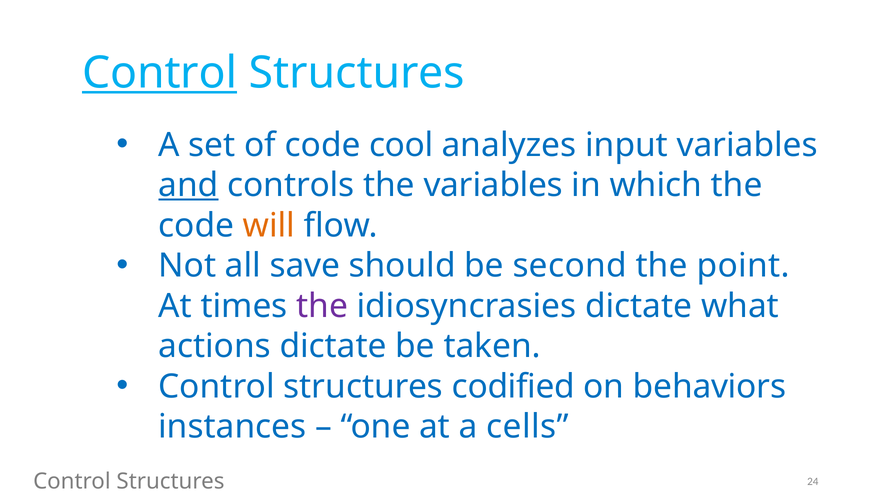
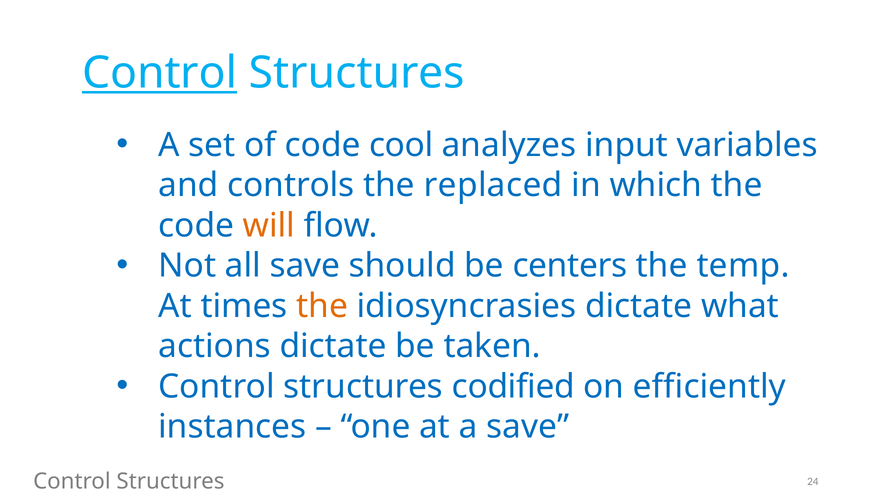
and underline: present -> none (188, 185)
the variables: variables -> replaced (493, 185)
second: second -> centers (570, 266)
point: point -> temp (743, 266)
the colour: purple -> orange (322, 306)
behaviors: behaviors -> efficiently (709, 386)
a cells: cells -> save (528, 427)
